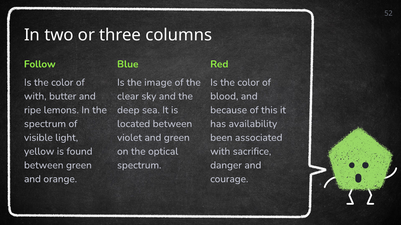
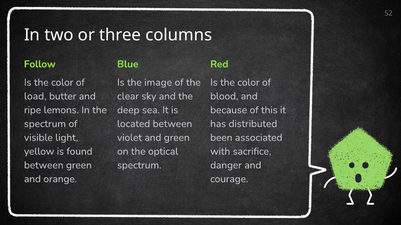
with: with -> load (35, 96)
availability: availability -> distributed (253, 124)
